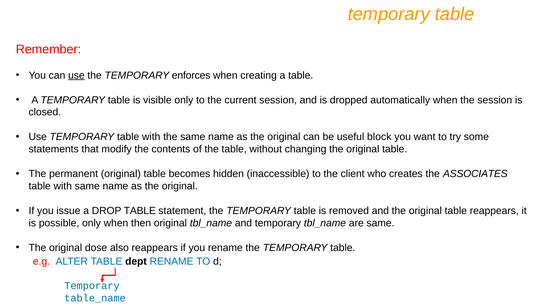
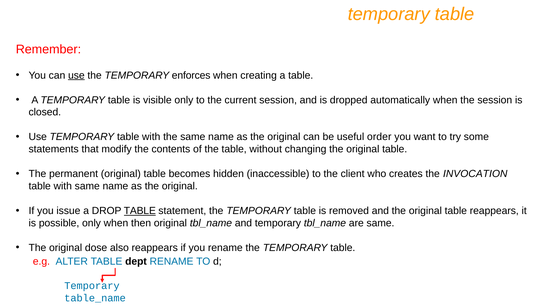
block: block -> order (379, 137)
ASSOCIATES: ASSOCIATES -> INVOCATION (475, 174)
TABLE underline: none -> present (140, 211)
